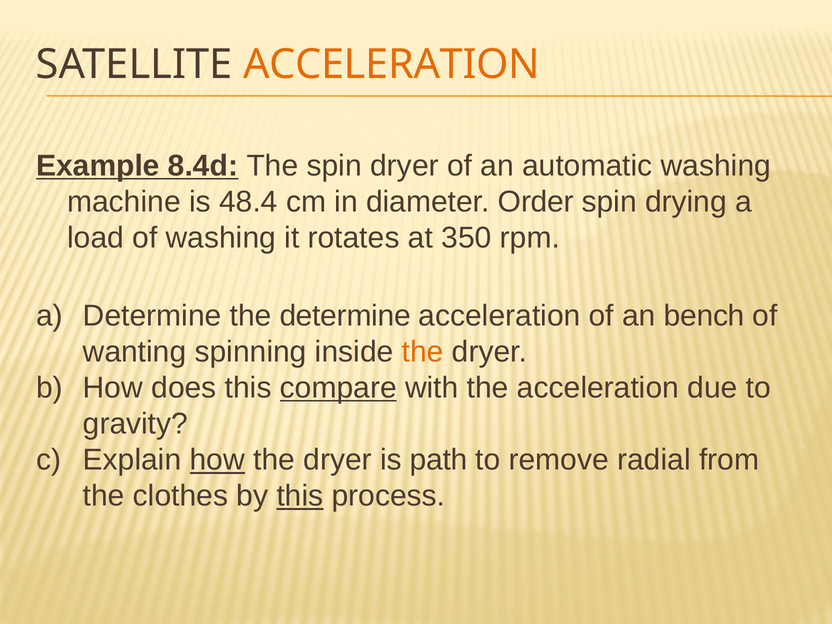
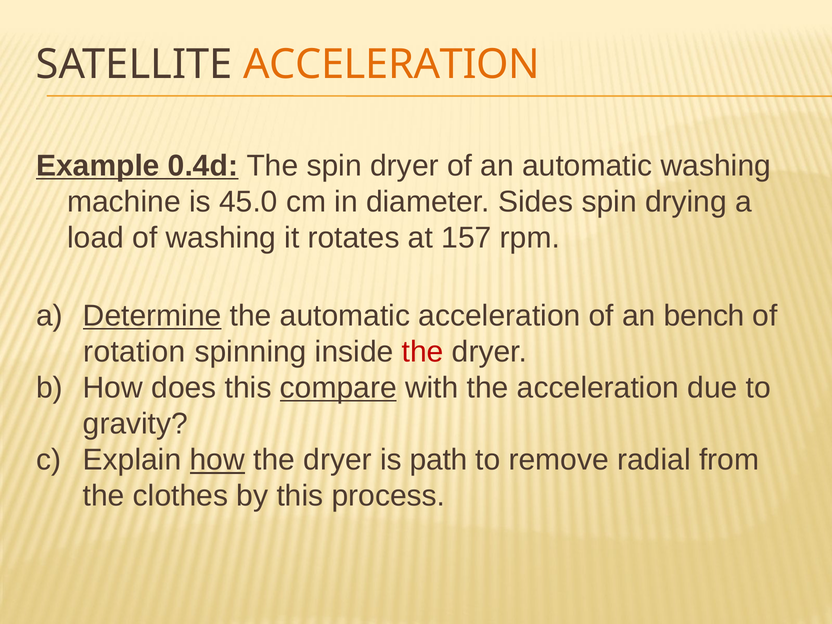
8.4d: 8.4d -> 0.4d (203, 166)
48.4: 48.4 -> 45.0 (248, 202)
Order: Order -> Sides (536, 202)
350: 350 -> 157 (466, 238)
Determine underline: none -> present (152, 316)
the determine: determine -> automatic (345, 316)
wanting: wanting -> rotation (134, 352)
the colour: orange -> red (423, 352)
this underline: present -> none (300, 496)
